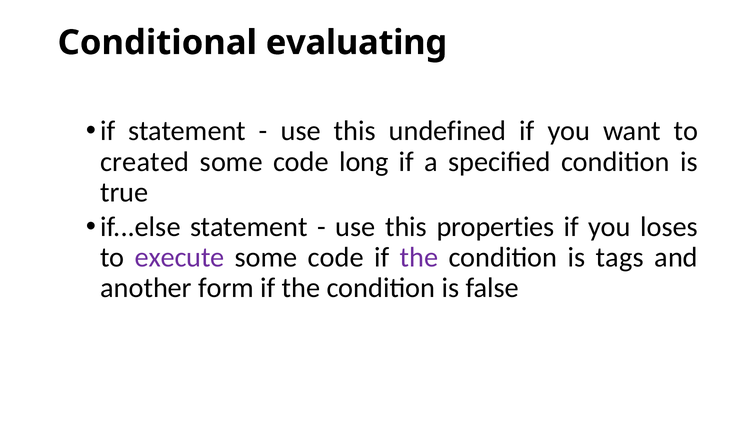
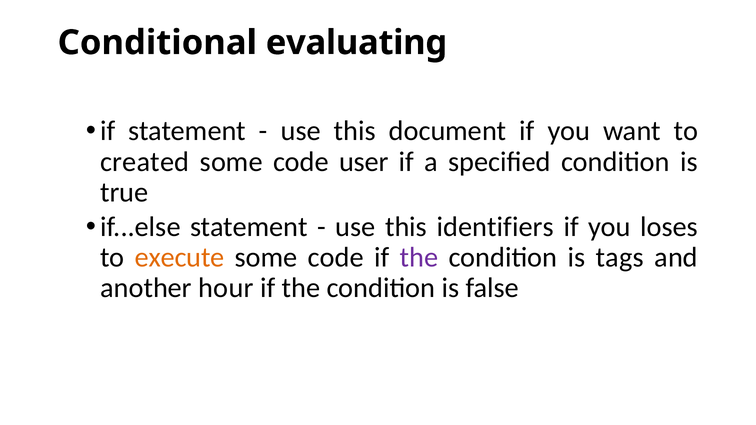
undefined: undefined -> document (448, 131)
long: long -> user (364, 162)
properties: properties -> identifiers (495, 227)
execute colour: purple -> orange (180, 258)
form: form -> hour (226, 288)
